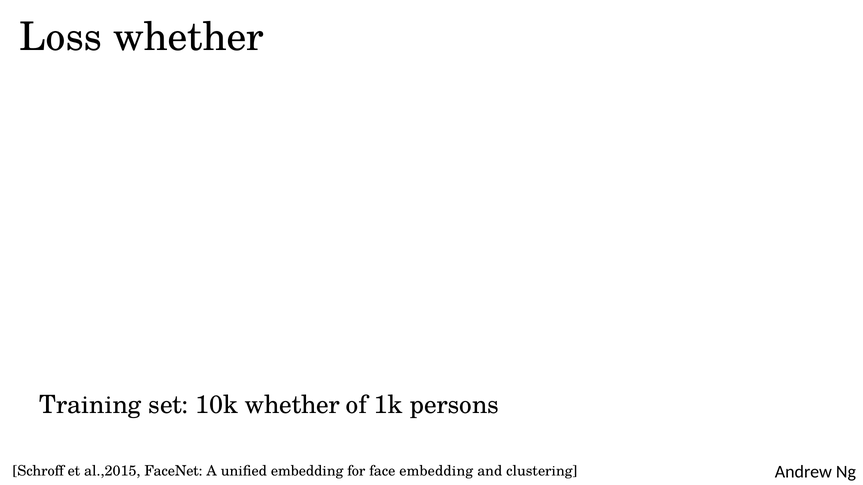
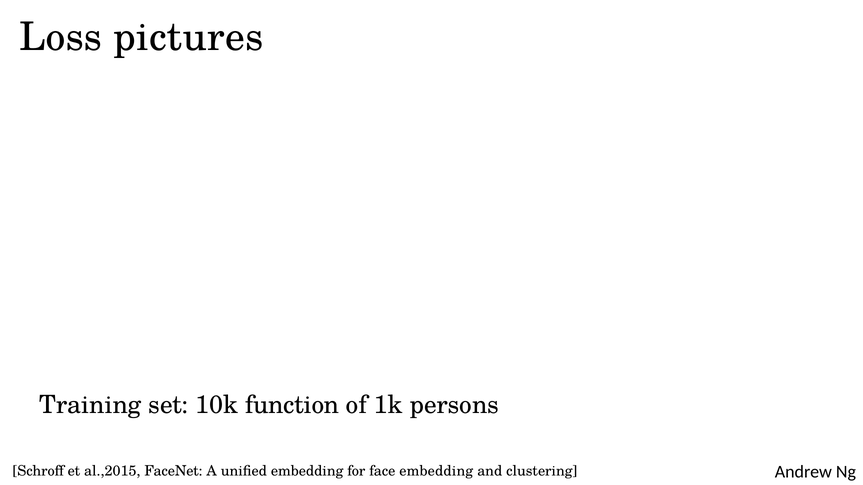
Loss whether: whether -> pictures (188, 37)
10k whether: whether -> function (292, 405)
